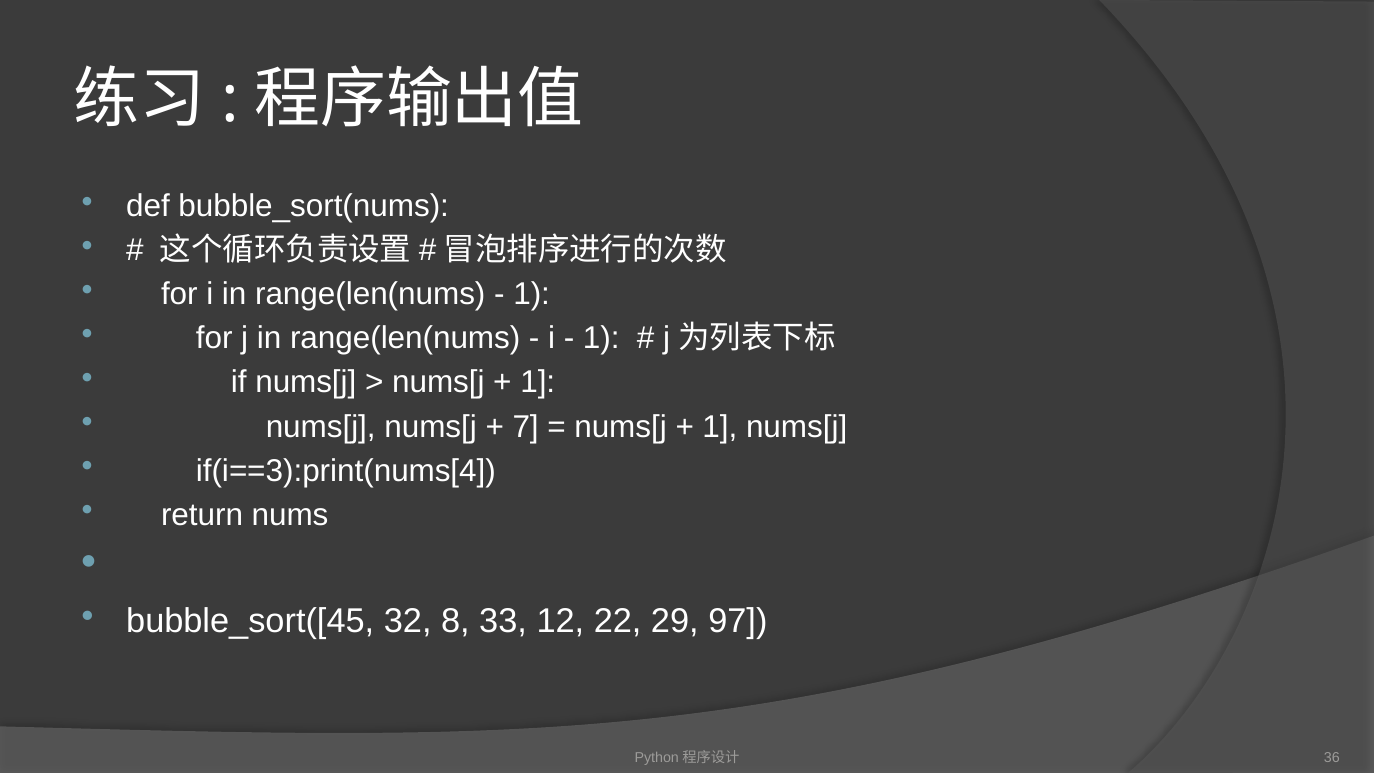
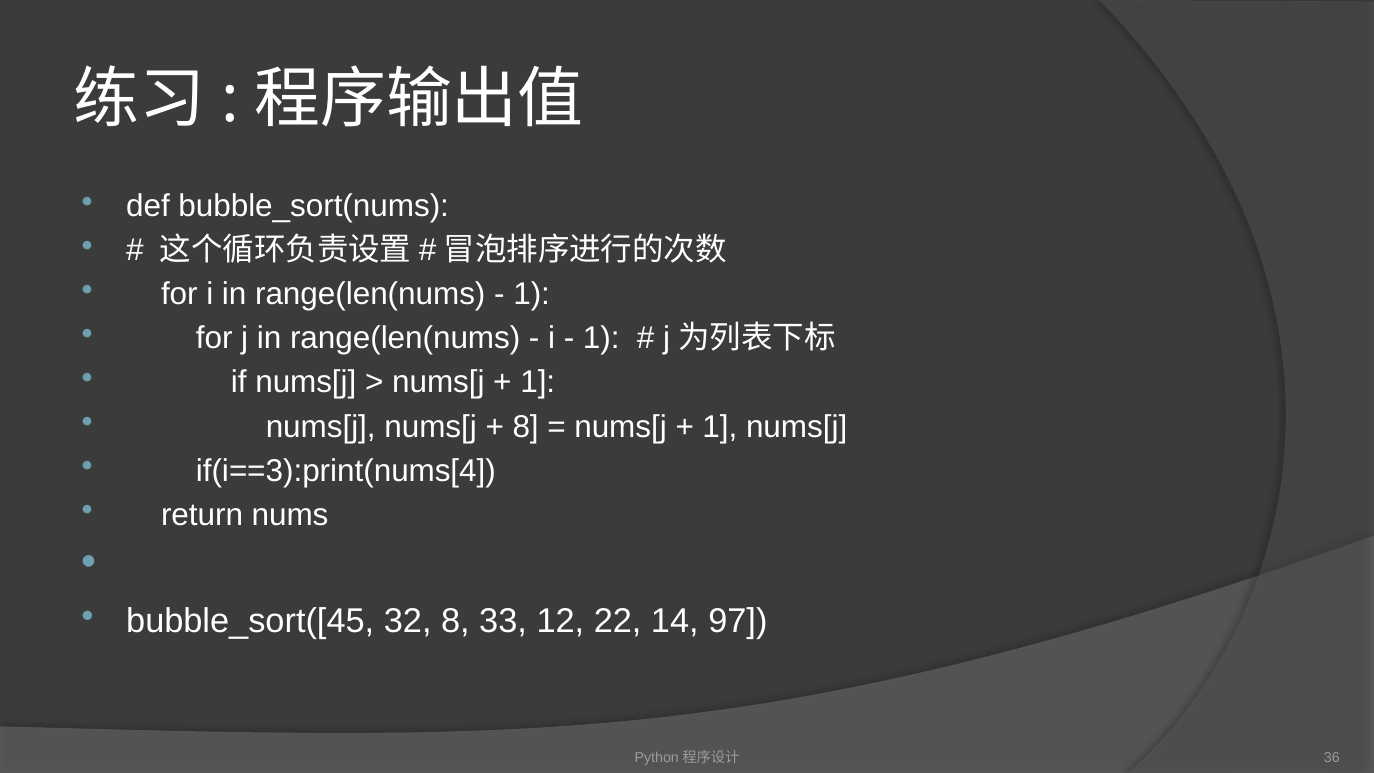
7: 7 -> 8 (526, 427)
29: 29 -> 14 (675, 621)
